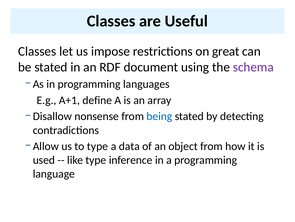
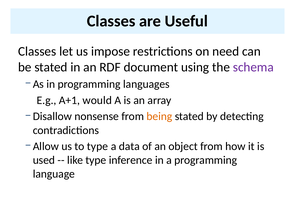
great: great -> need (226, 51)
define: define -> would (97, 100)
being colour: blue -> orange (159, 116)
